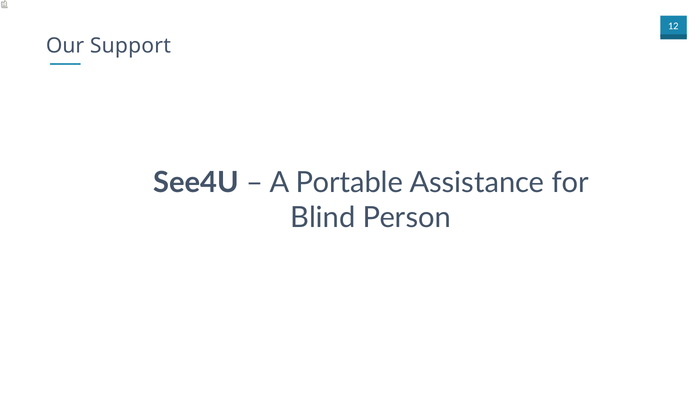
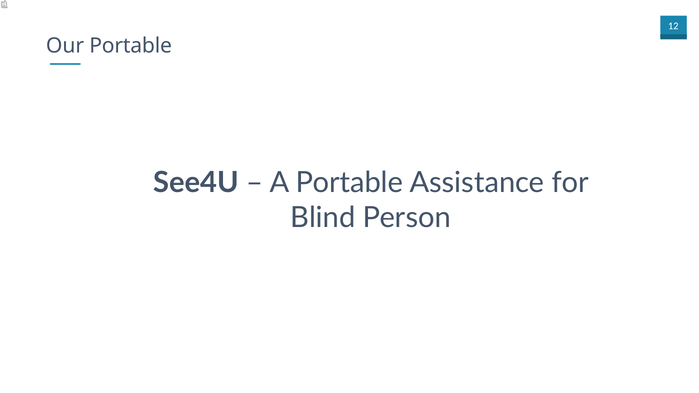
Our Support: Support -> Portable (131, 46)
